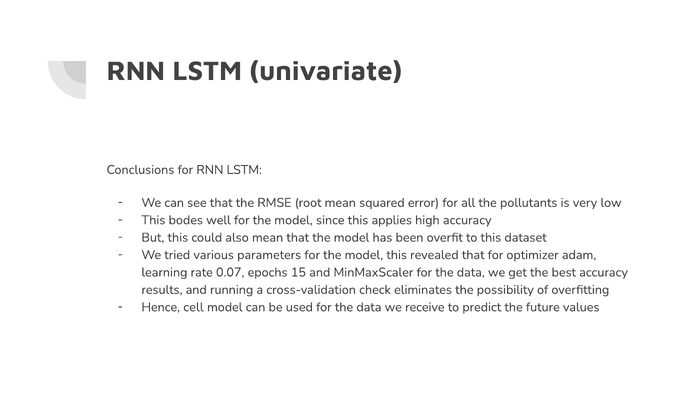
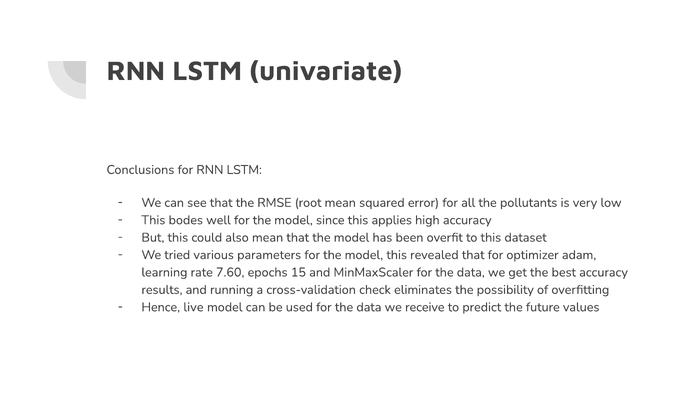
0.07: 0.07 -> 7.60 (230, 272)
cell: cell -> live (193, 307)
